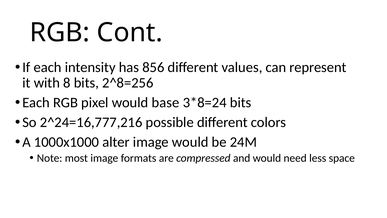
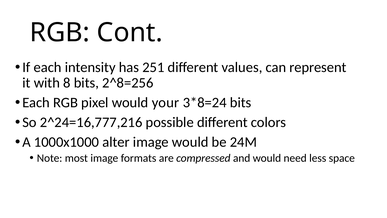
856: 856 -> 251 (153, 67)
base: base -> your (165, 103)
